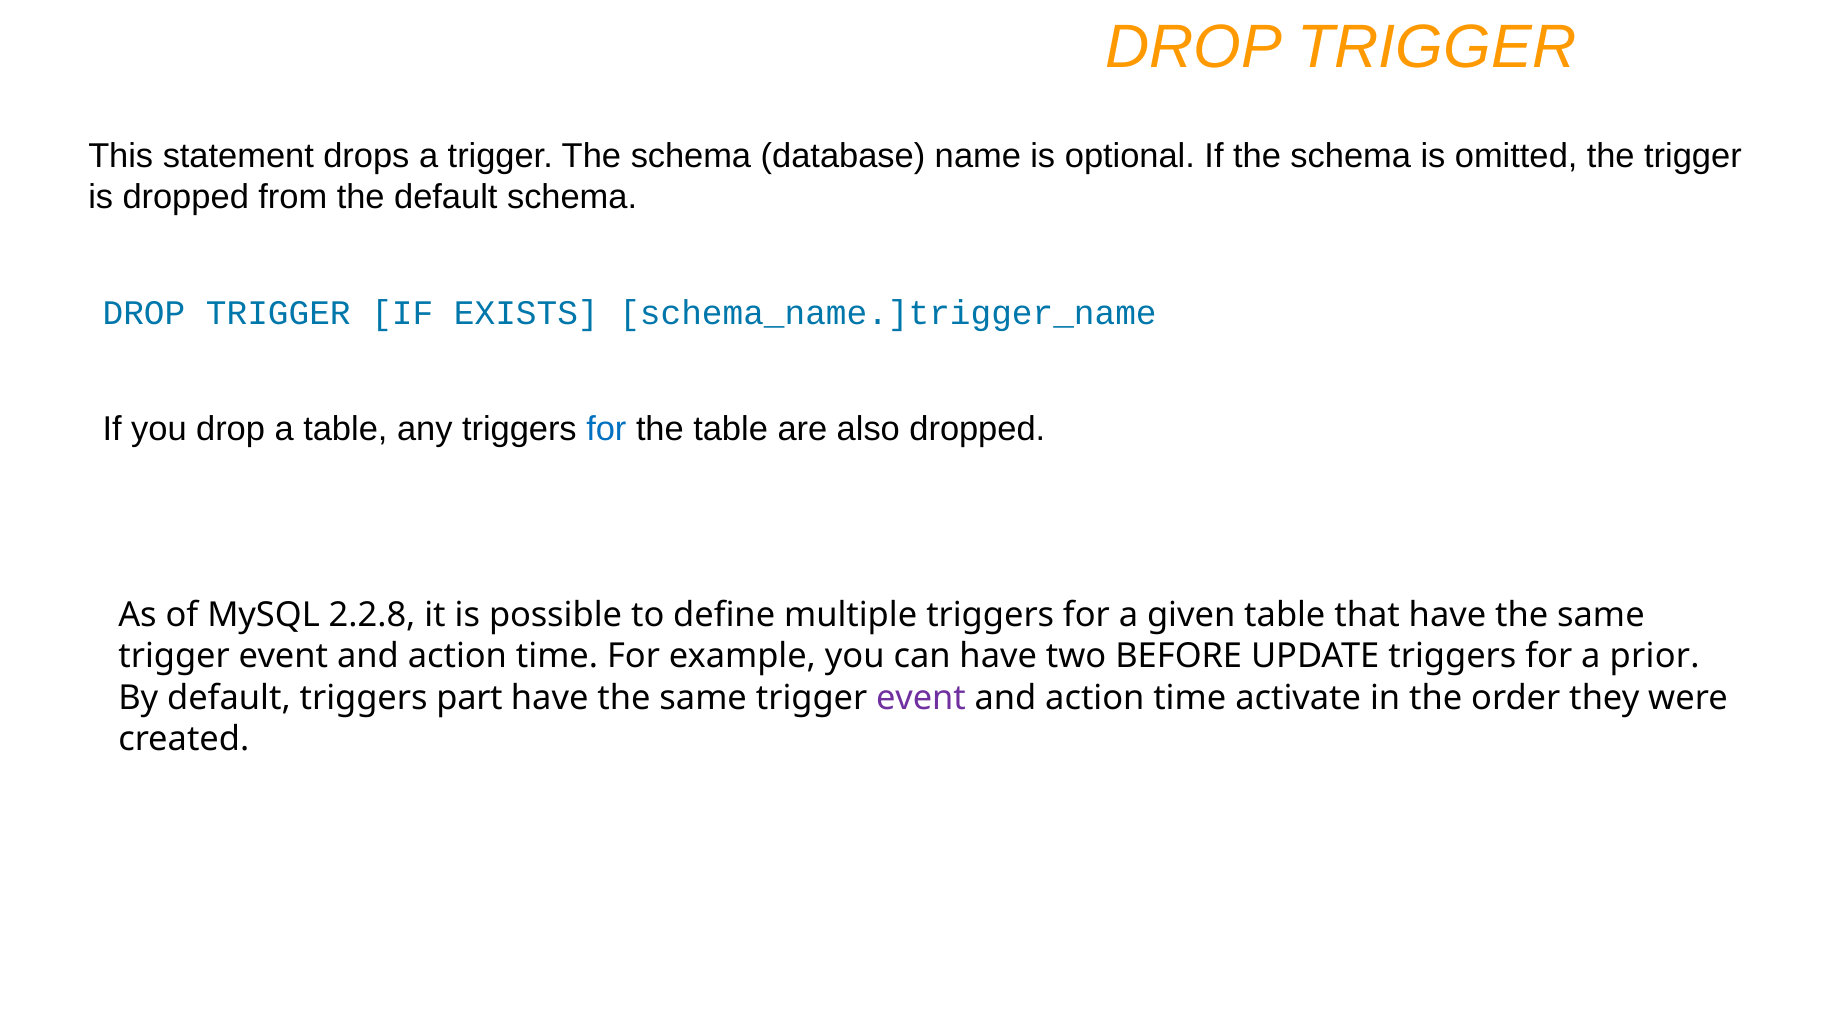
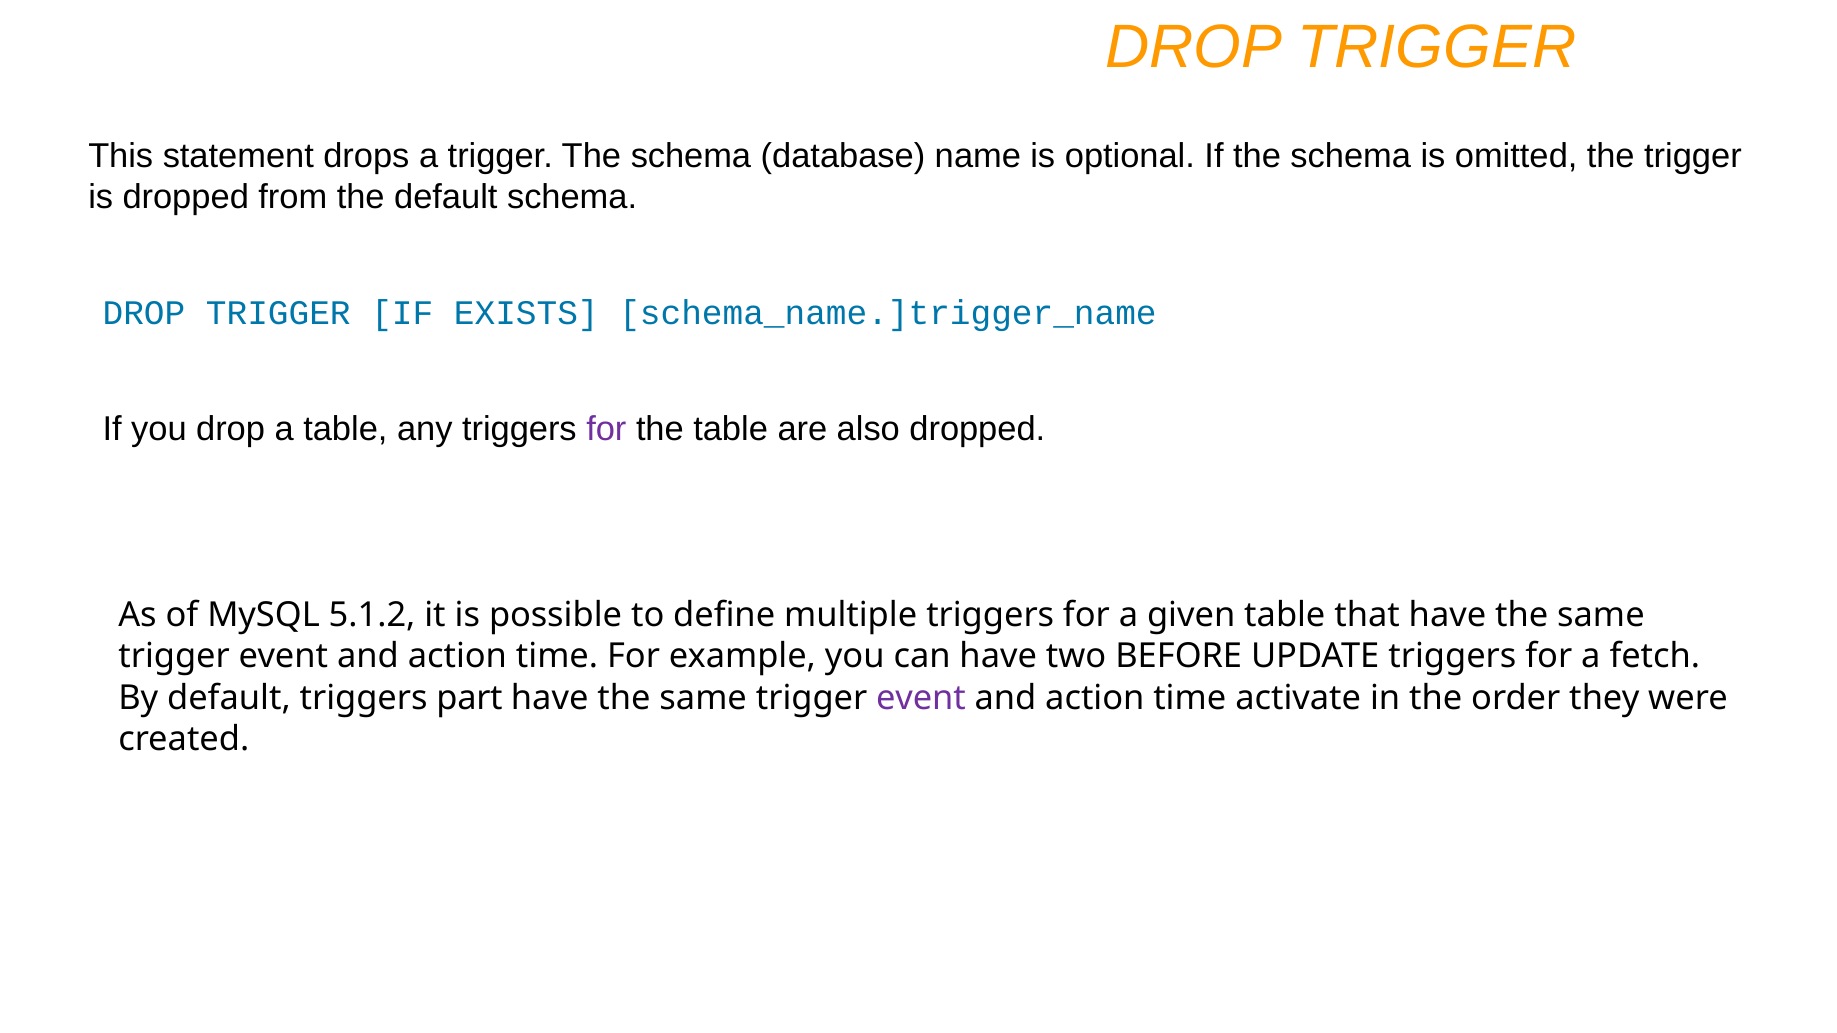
for colour: blue -> purple (606, 429)
2.2.8: 2.2.8 -> 5.1.2 (372, 615)
prior: prior -> fetch (1655, 657)
